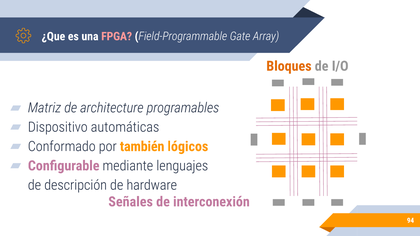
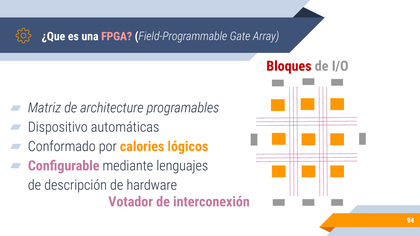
Bloques colour: orange -> red (289, 66)
también: también -> calories (142, 147)
Señales: Señales -> Votador (131, 202)
